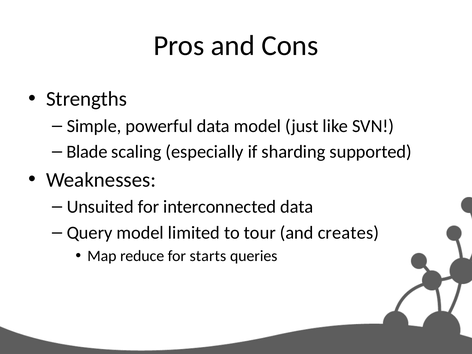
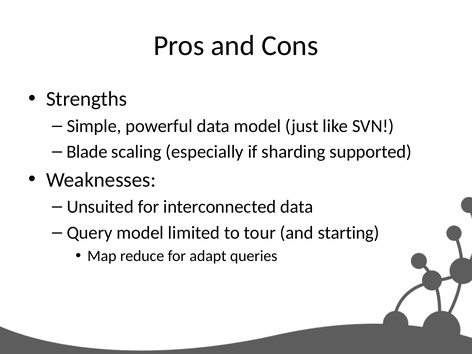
creates: creates -> starting (349, 233)
starts: starts -> adapt (208, 256)
